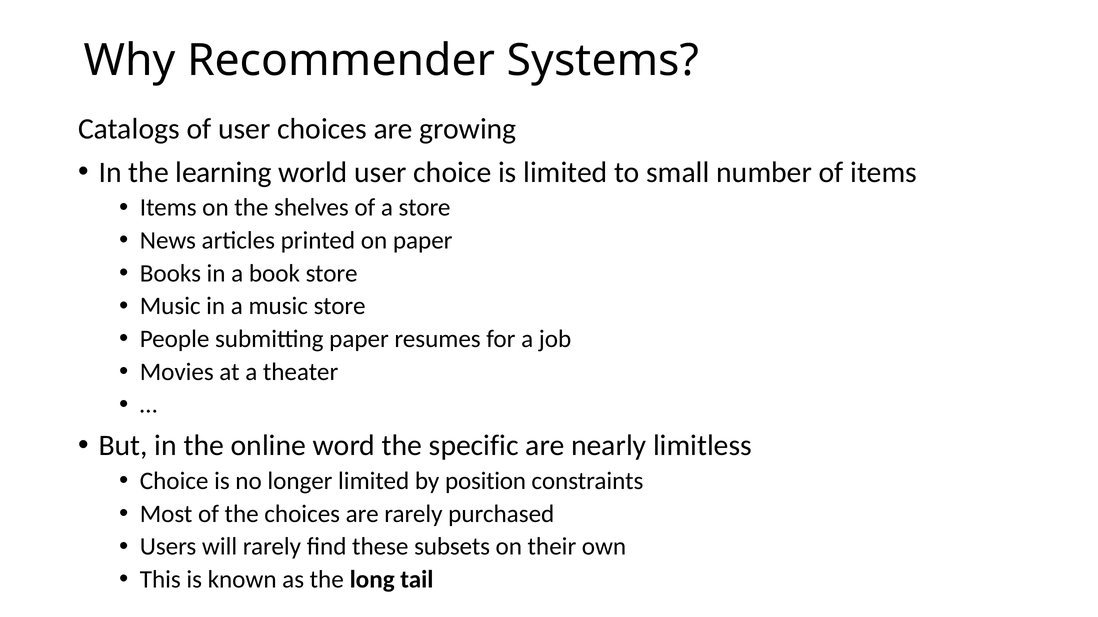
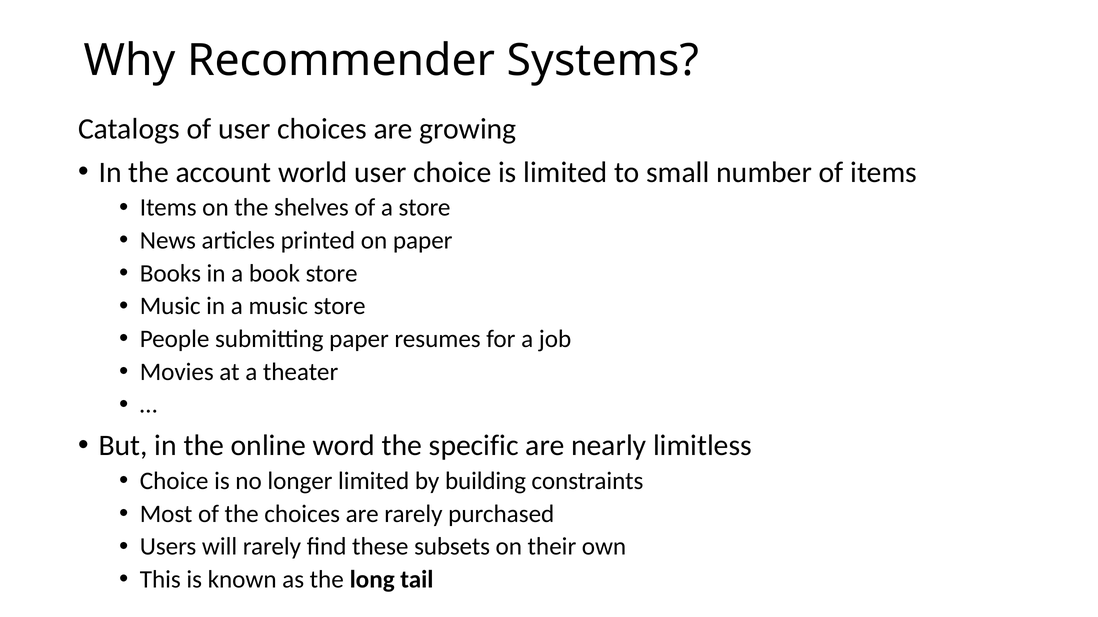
learning: learning -> account (223, 172)
position: position -> building (486, 481)
